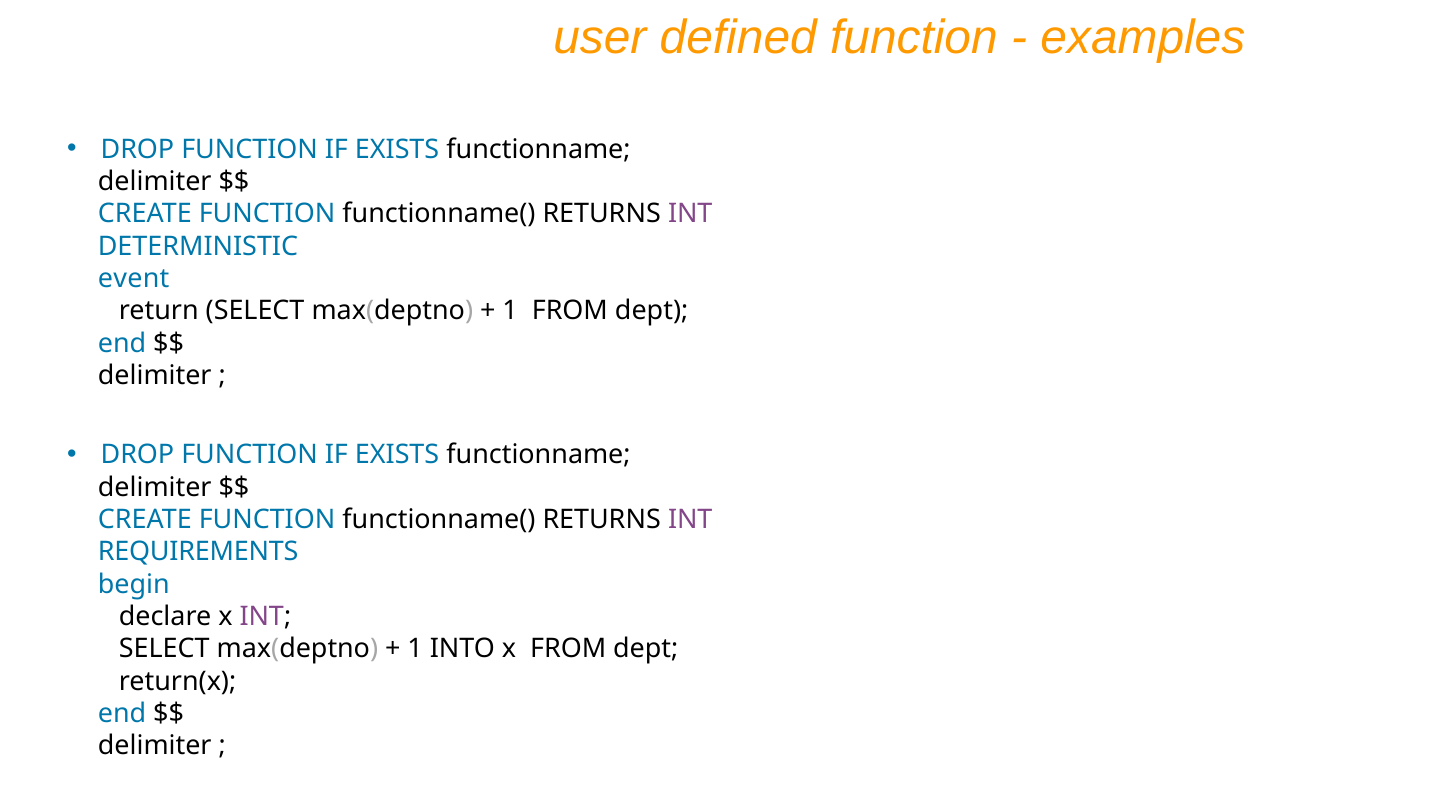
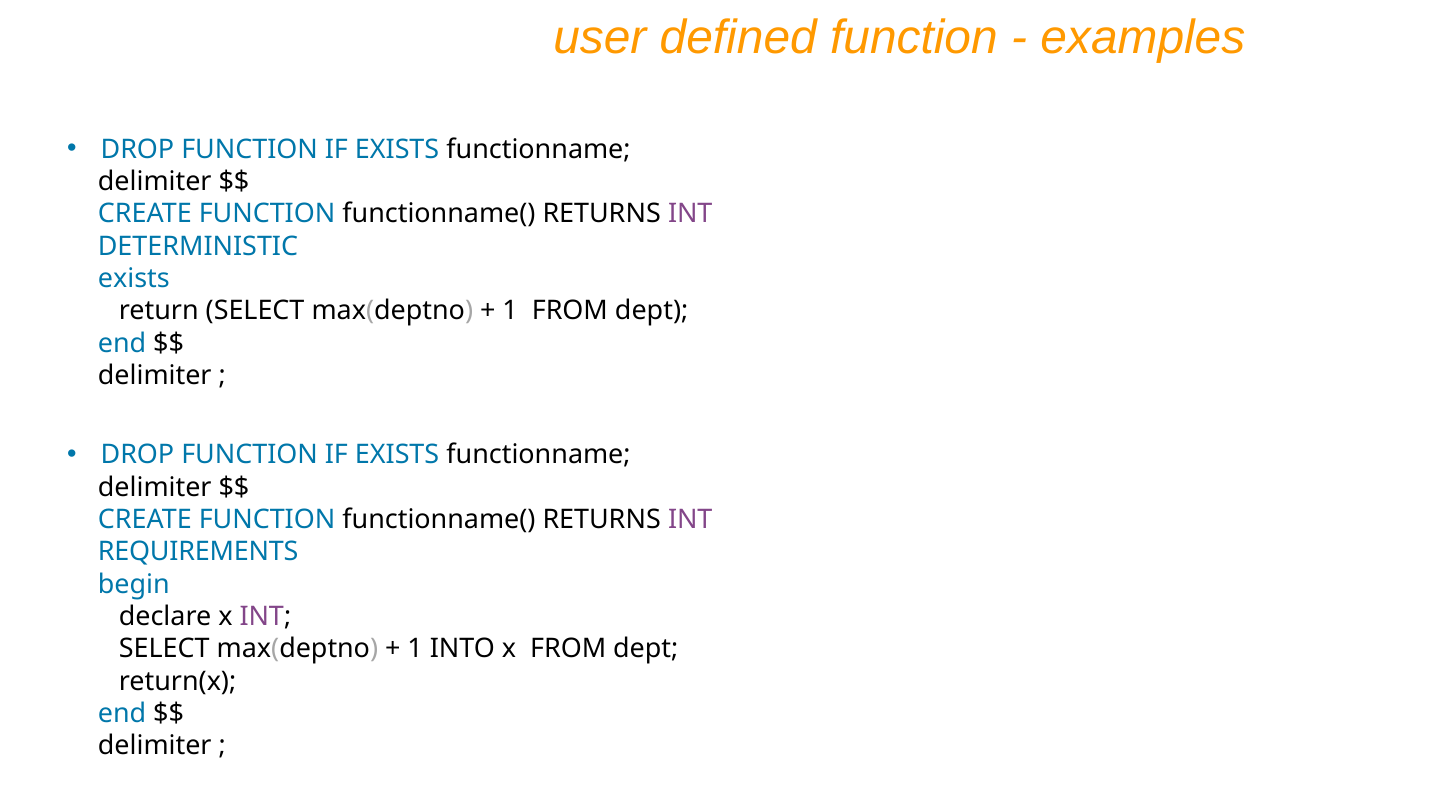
event: event -> exists (134, 279)
